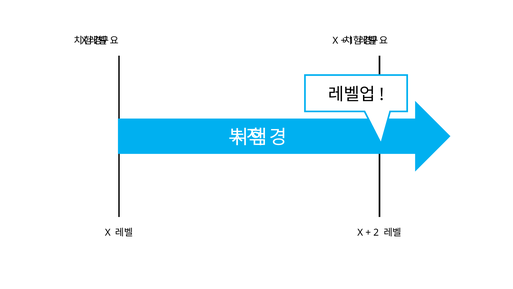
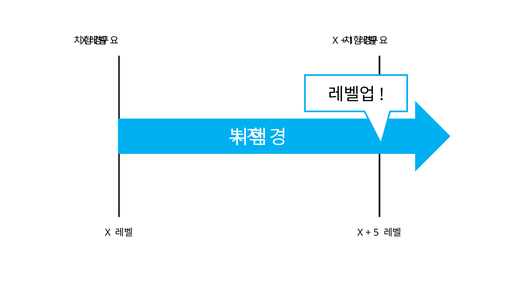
2: 2 -> 5 (376, 232)
